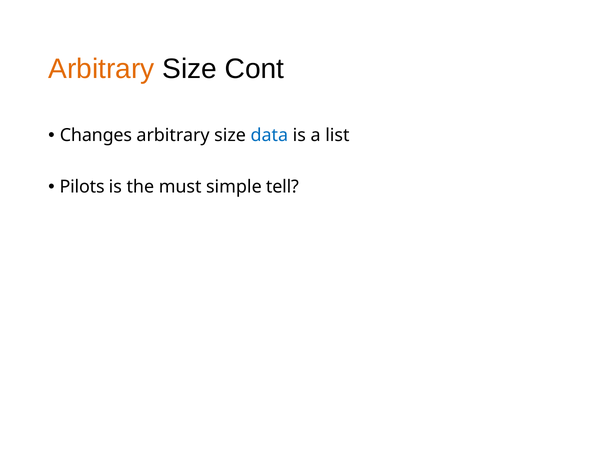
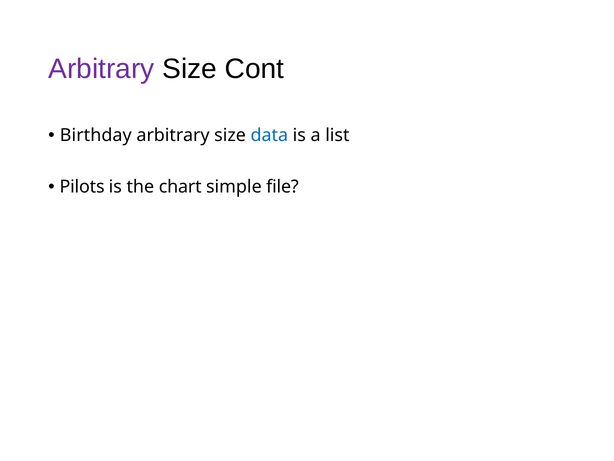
Arbitrary colour: orange -> purple (101, 69)
Changes: Changes -> Birthday (96, 135)
must: must -> chart (180, 187)
tell: tell -> file (282, 187)
